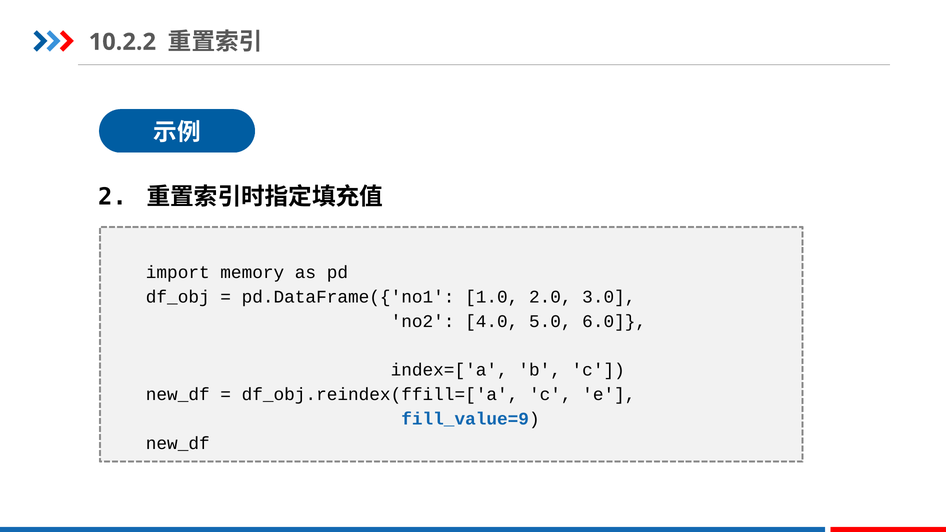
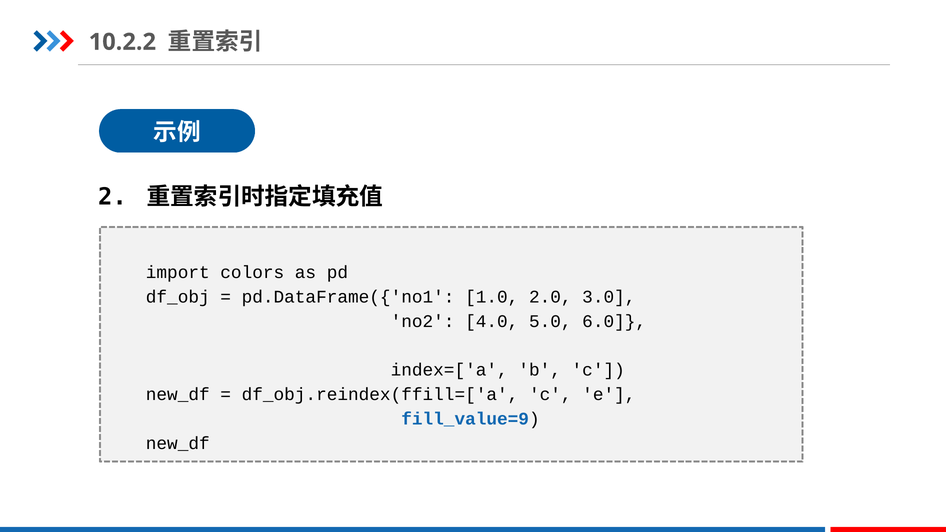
memory: memory -> colors (252, 272)
